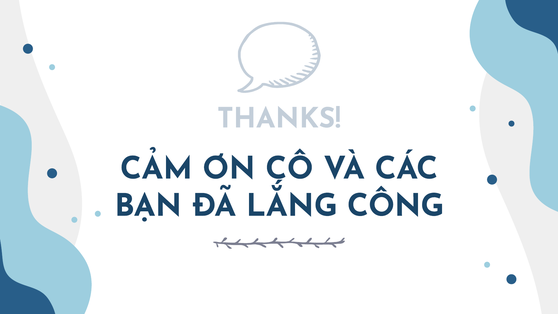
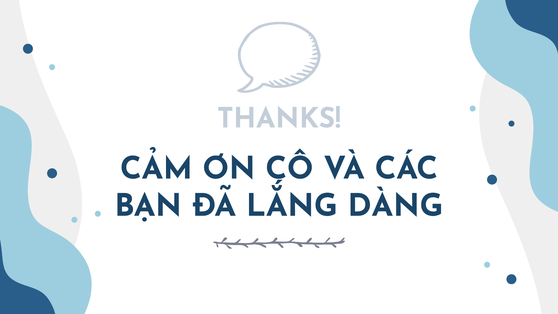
CÔNG: CÔNG -> DÀNG (395, 205)
